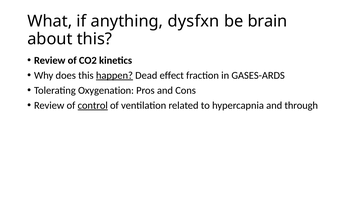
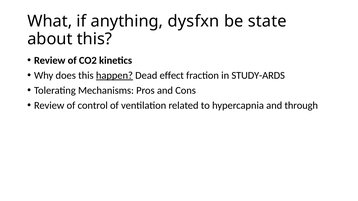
brain: brain -> state (267, 21)
GASES-ARDS: GASES-ARDS -> STUDY-ARDS (258, 76)
Oxygenation: Oxygenation -> Mechanisms (106, 91)
control underline: present -> none (93, 106)
